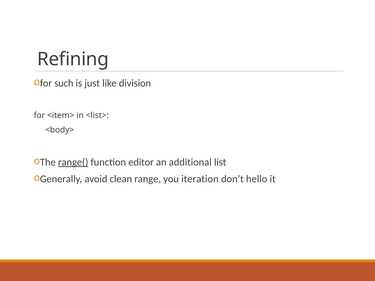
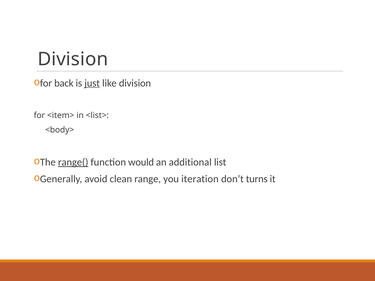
Refining: Refining -> Division (73, 59)
such: such -> back (64, 83)
just underline: none -> present (92, 83)
editor: editor -> would (141, 162)
hello: hello -> turns (257, 179)
